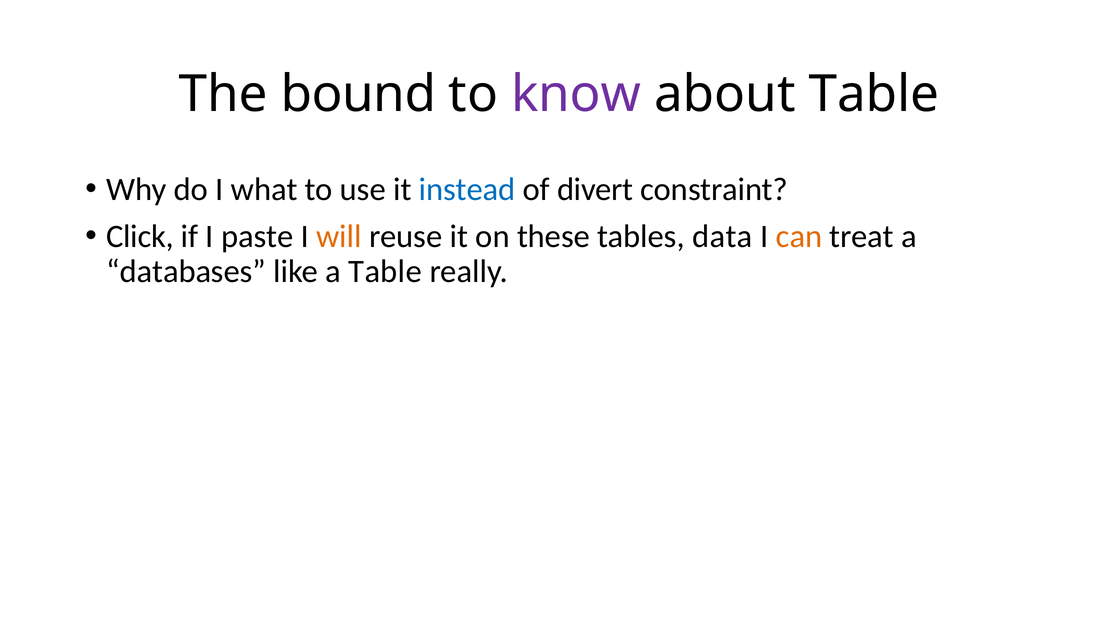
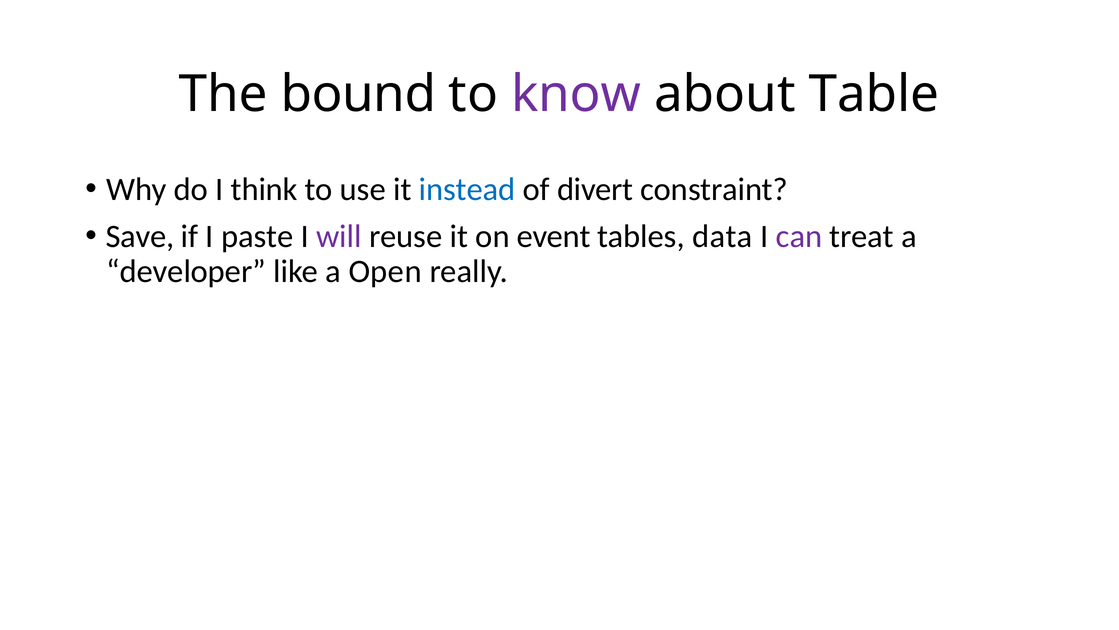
what: what -> think (264, 189)
Click: Click -> Save (140, 236)
will colour: orange -> purple (339, 236)
these: these -> event (554, 236)
can colour: orange -> purple (799, 236)
databases: databases -> developer (186, 271)
a Table: Table -> Open (385, 271)
